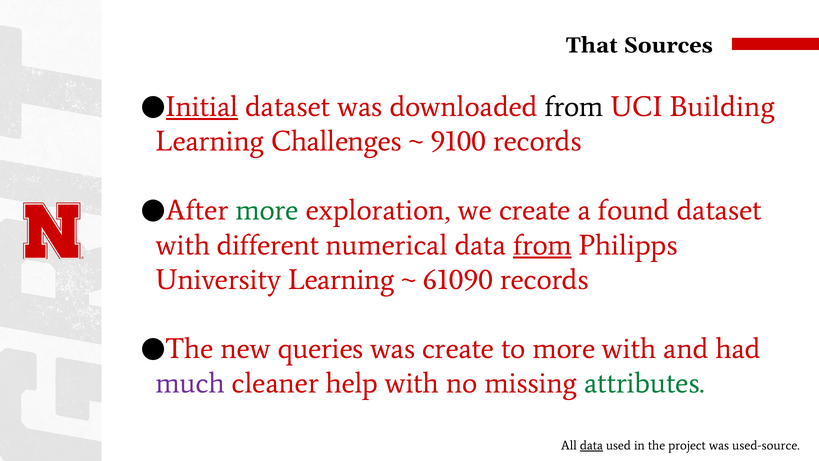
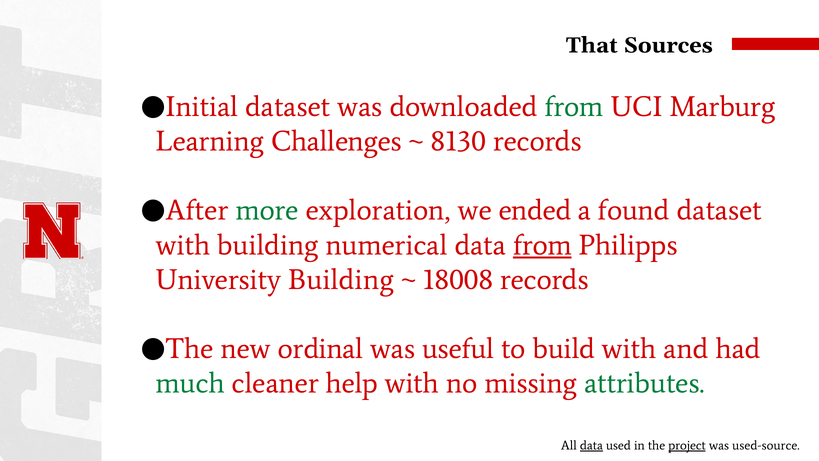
Initial underline: present -> none (202, 107)
from colour: black -> green (574, 107)
Building: Building -> Marburg (722, 107)
9100: 9100 -> 8130 (459, 141)
we create: create -> ended (535, 210)
with different: different -> building (268, 245)
University Learning: Learning -> Building (341, 279)
61090: 61090 -> 18008 (458, 279)
queries: queries -> ordinal (321, 349)
was create: create -> useful (458, 349)
to more: more -> build (564, 349)
much colour: purple -> green (190, 383)
project underline: none -> present (687, 445)
